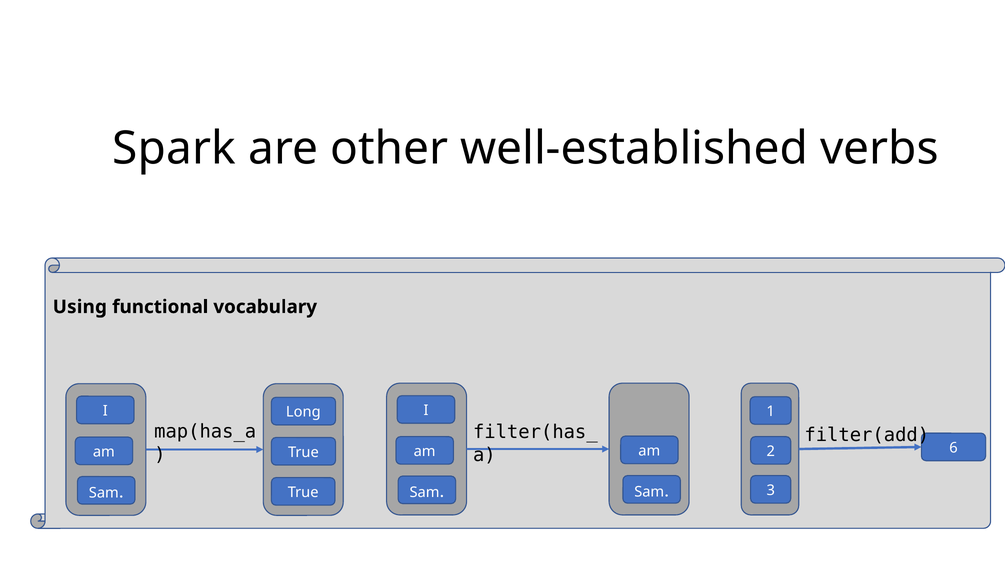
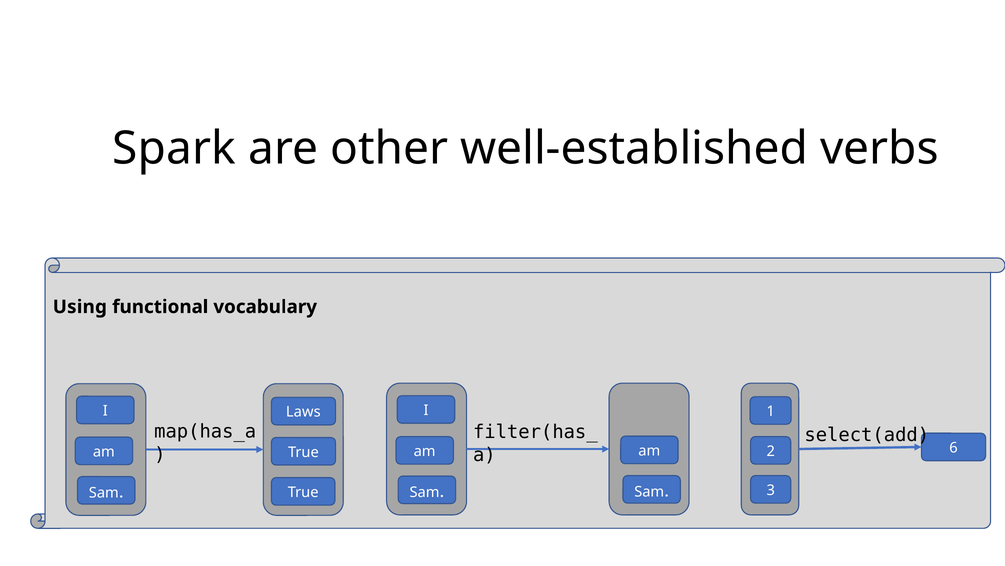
Long: Long -> Laws (303, 412)
filter(add: filter(add -> select(add (867, 434)
